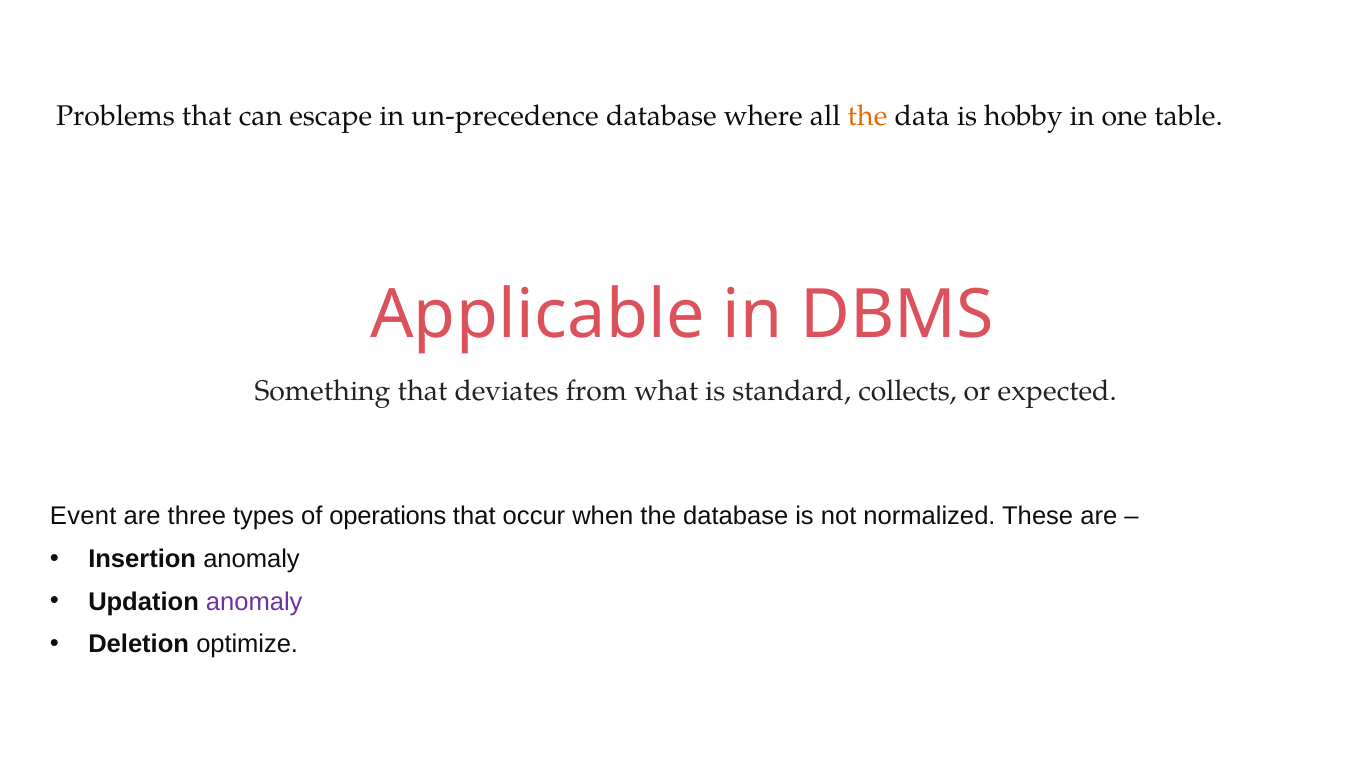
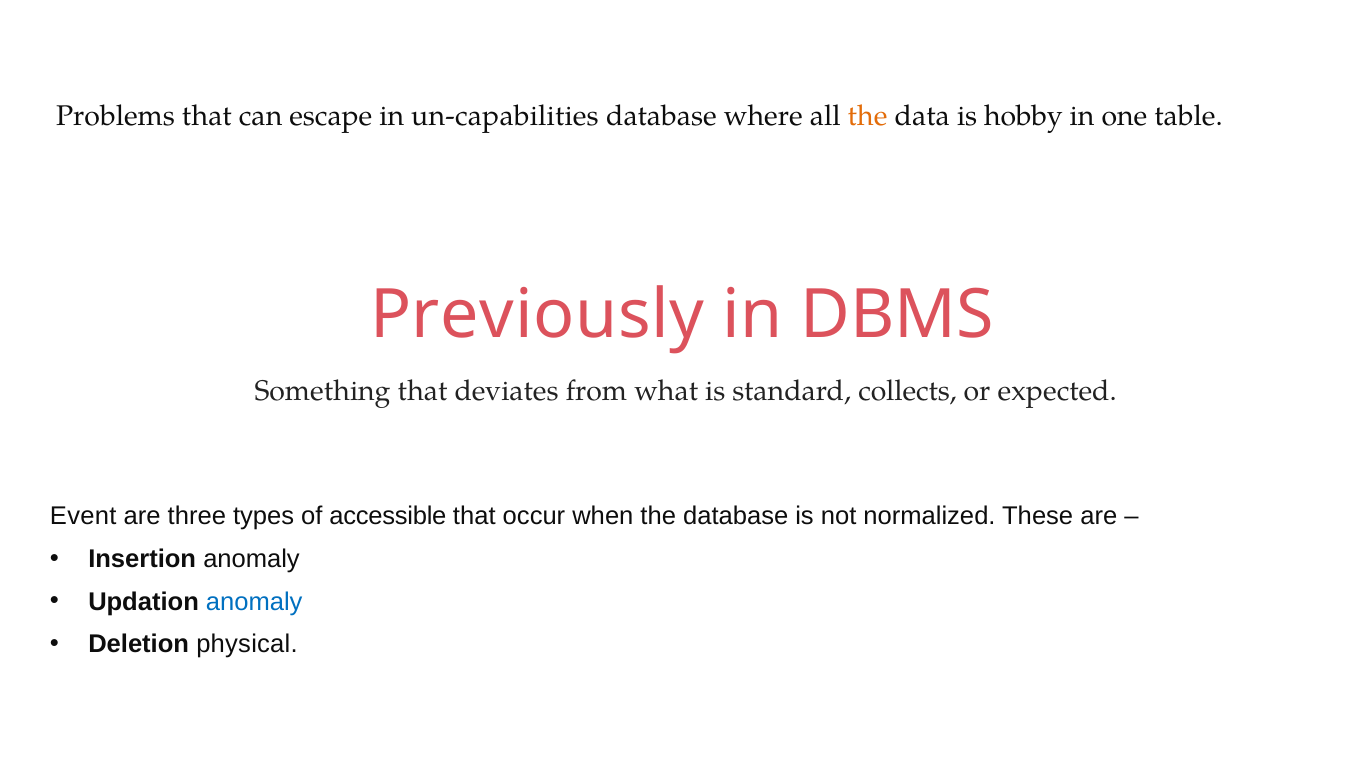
un-precedence: un-precedence -> un-capabilities (505, 116)
Applicable: Applicable -> Previously (537, 315)
operations: operations -> accessible (388, 517)
anomaly colour: purple -> blue (254, 602)
optimize: optimize -> physical (247, 644)
